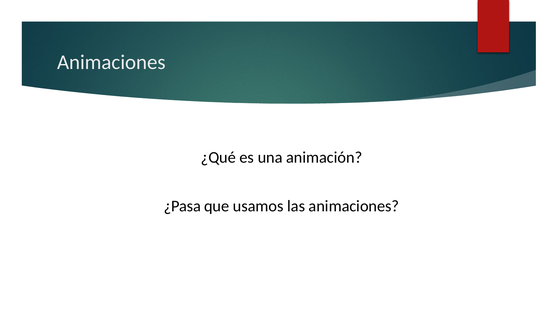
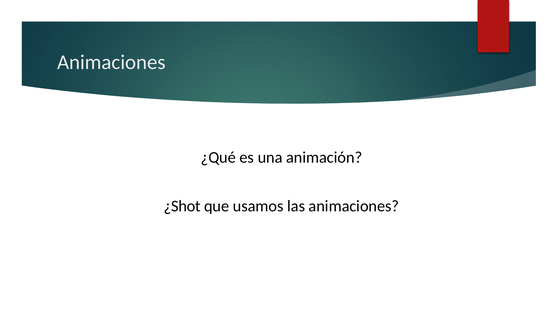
¿Pasa: ¿Pasa -> ¿Shot (182, 206)
